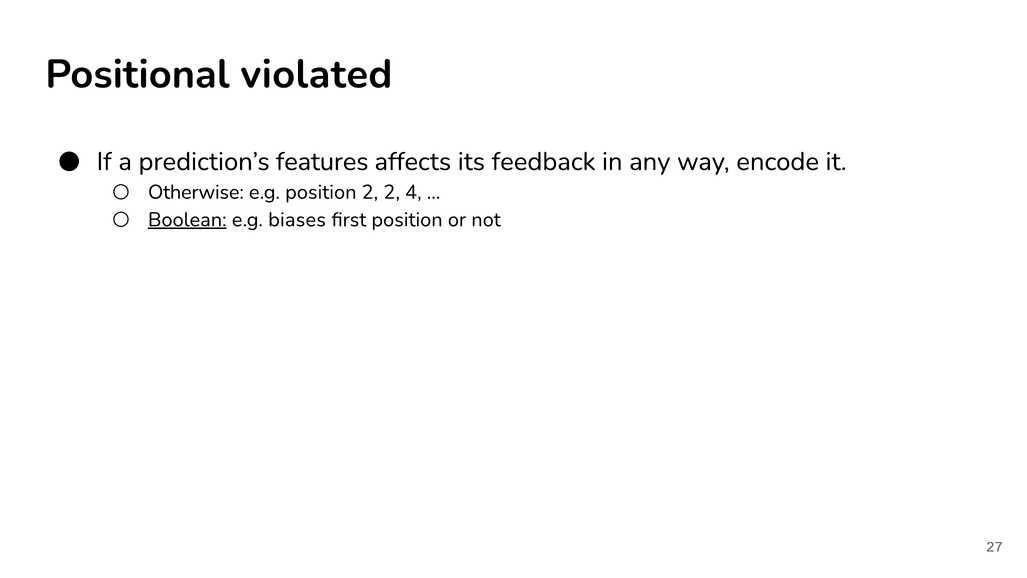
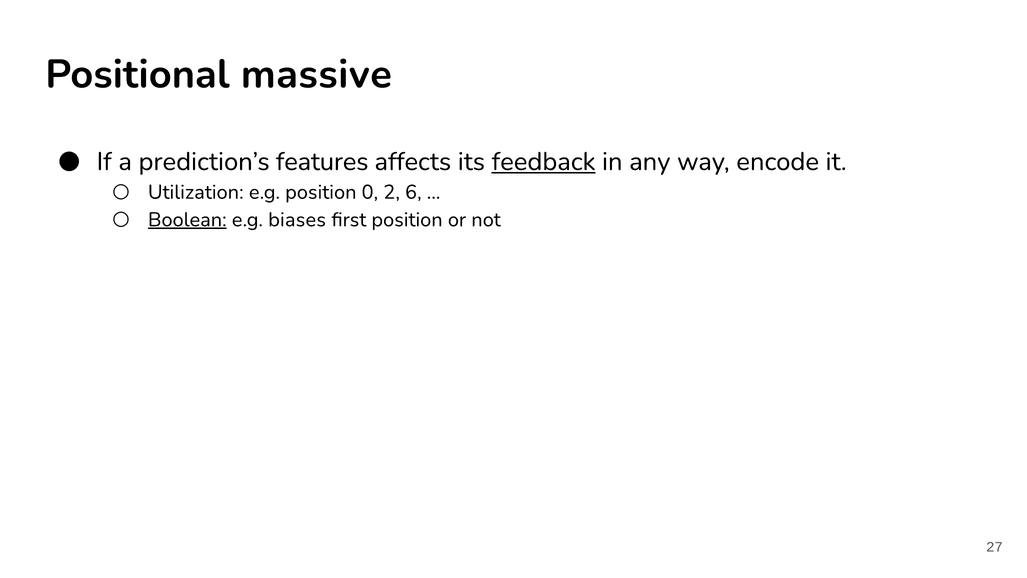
violated: violated -> massive (316, 74)
feedback underline: none -> present (544, 162)
Otherwise: Otherwise -> Utilization (196, 192)
position 2: 2 -> 0 (370, 192)
4: 4 -> 6 (413, 192)
